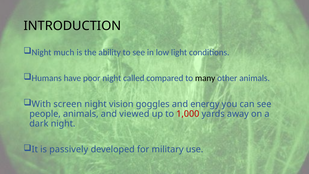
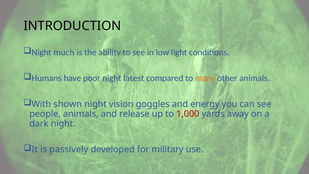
called: called -> latest (134, 78)
many colour: black -> orange (205, 78)
screen: screen -> shown (68, 104)
viewed: viewed -> release (134, 114)
